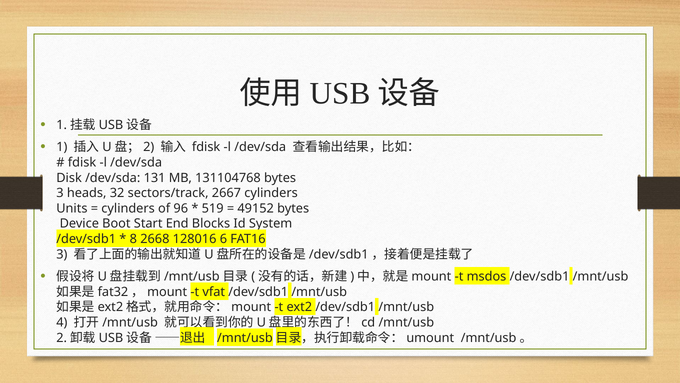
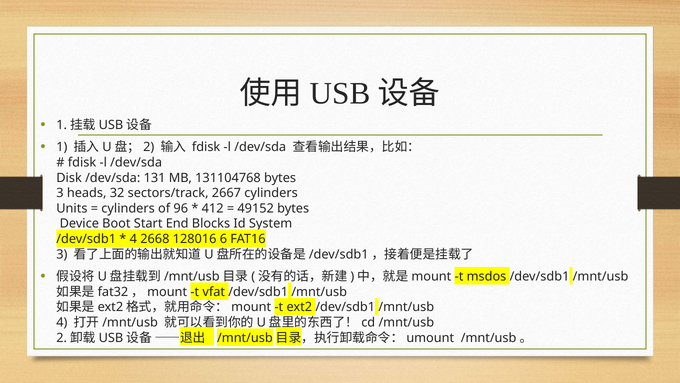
519: 519 -> 412 (213, 208)
8: 8 -> 4 (133, 239)
